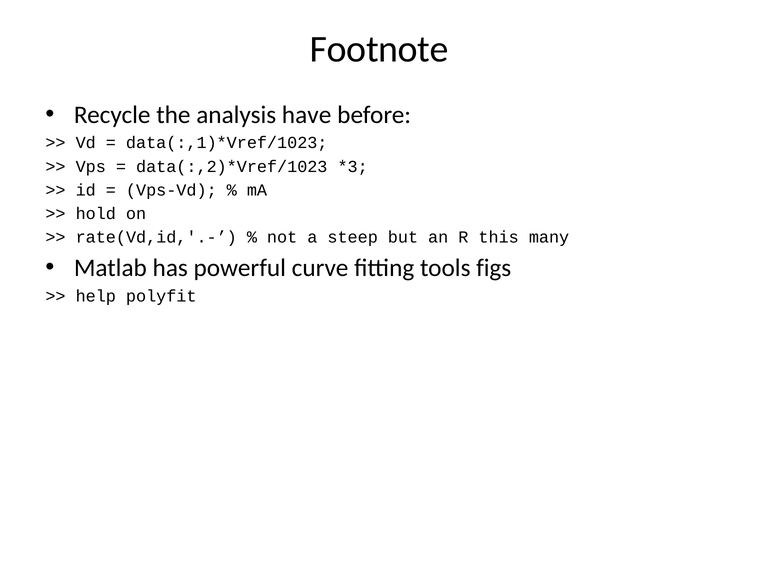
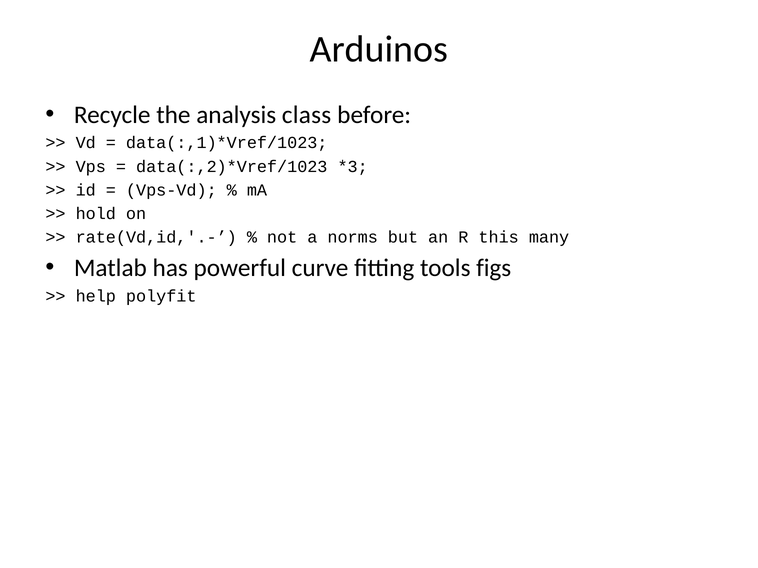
Footnote: Footnote -> Arduinos (379, 50)
have: have -> class (307, 115)
steep: steep -> norms (353, 237)
